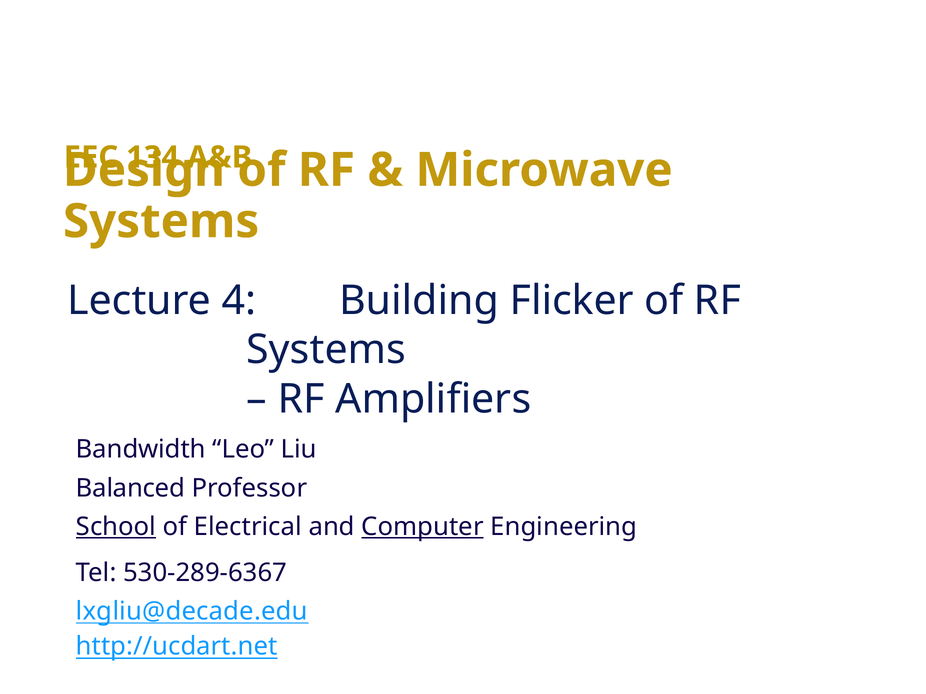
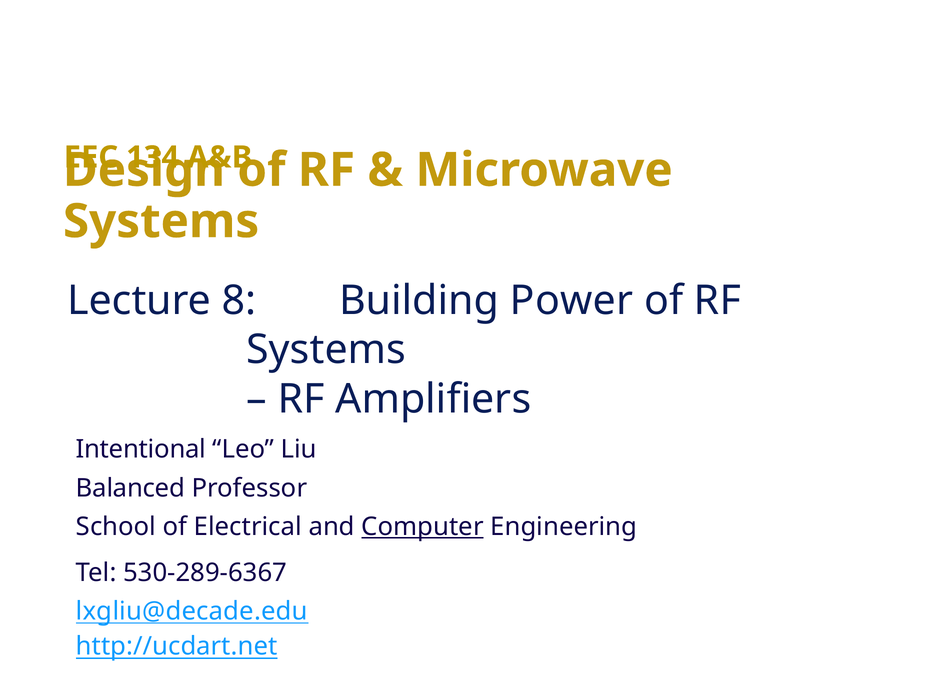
4: 4 -> 8 (239, 301)
Flicker: Flicker -> Power (572, 301)
Bandwidth: Bandwidth -> Intentional (141, 450)
School underline: present -> none (116, 527)
